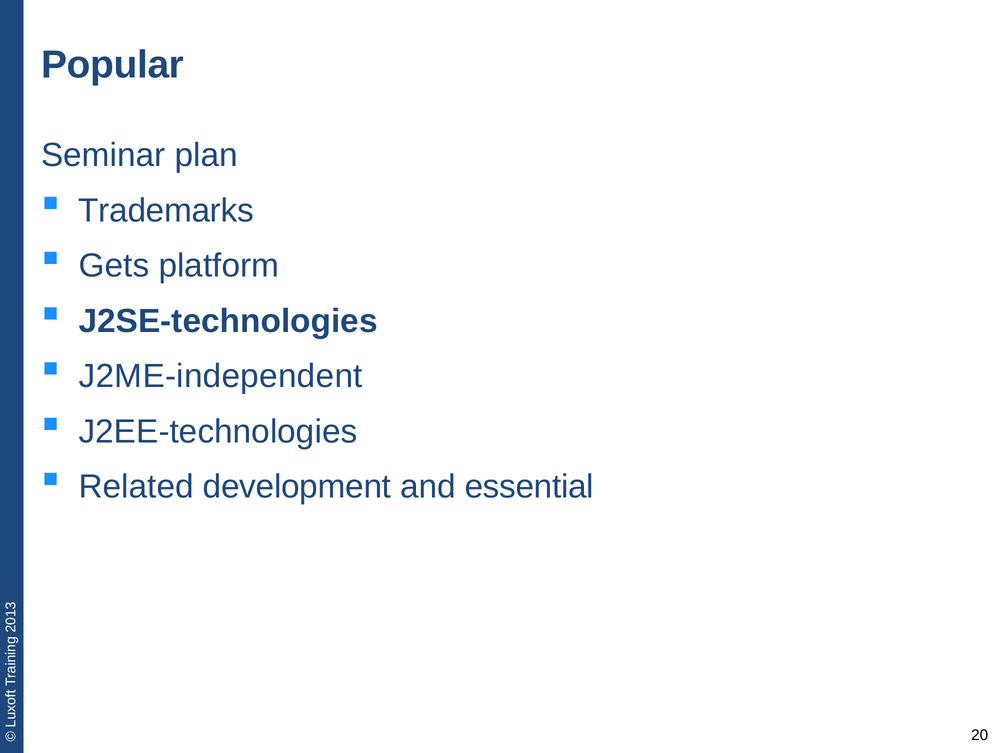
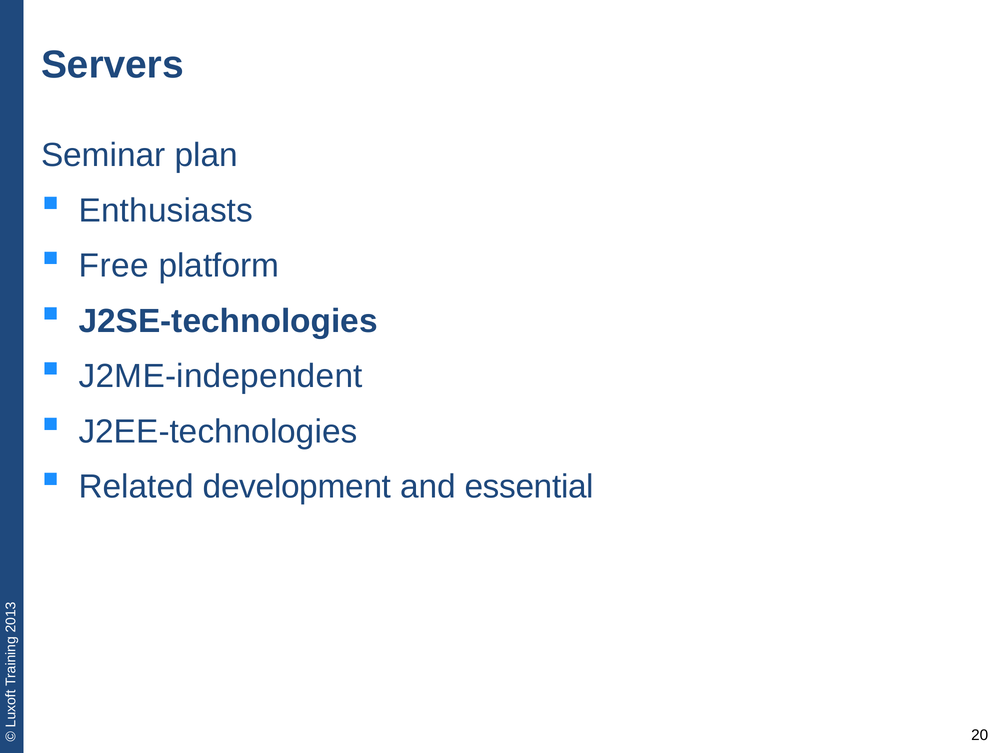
Popular: Popular -> Servers (112, 65)
Trademarks: Trademarks -> Enthusiasts (166, 210)
Gets: Gets -> Free (114, 266)
